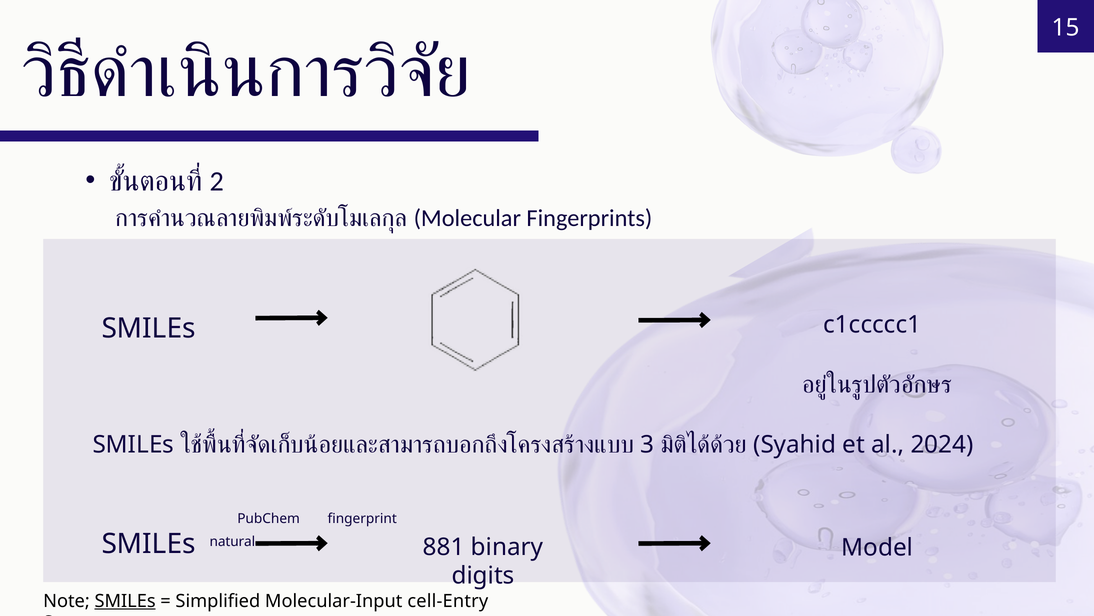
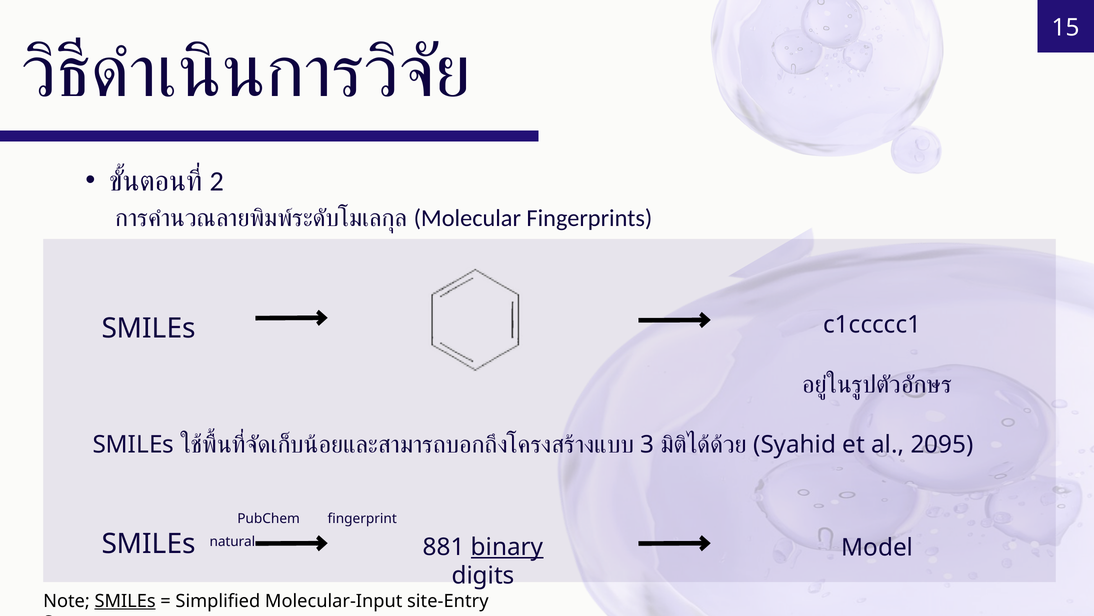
2024: 2024 -> 2095 (942, 445)
binary underline: none -> present (507, 547)
cell-Entry: cell-Entry -> site-Entry (448, 601)
